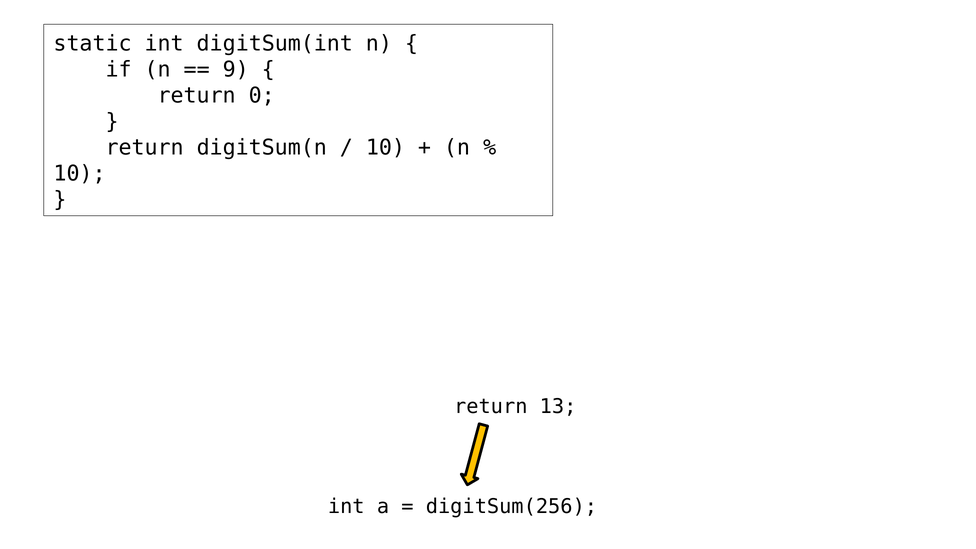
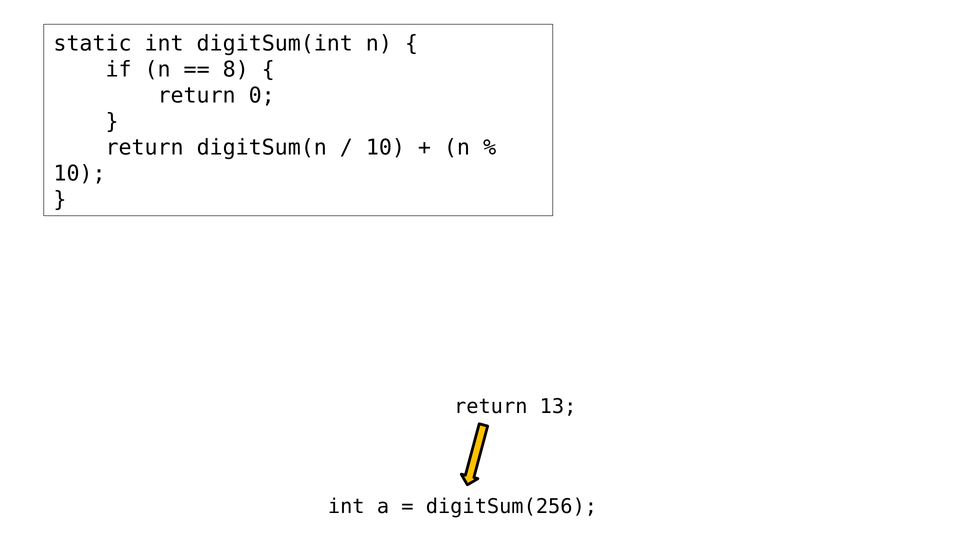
9: 9 -> 8 (236, 69)
